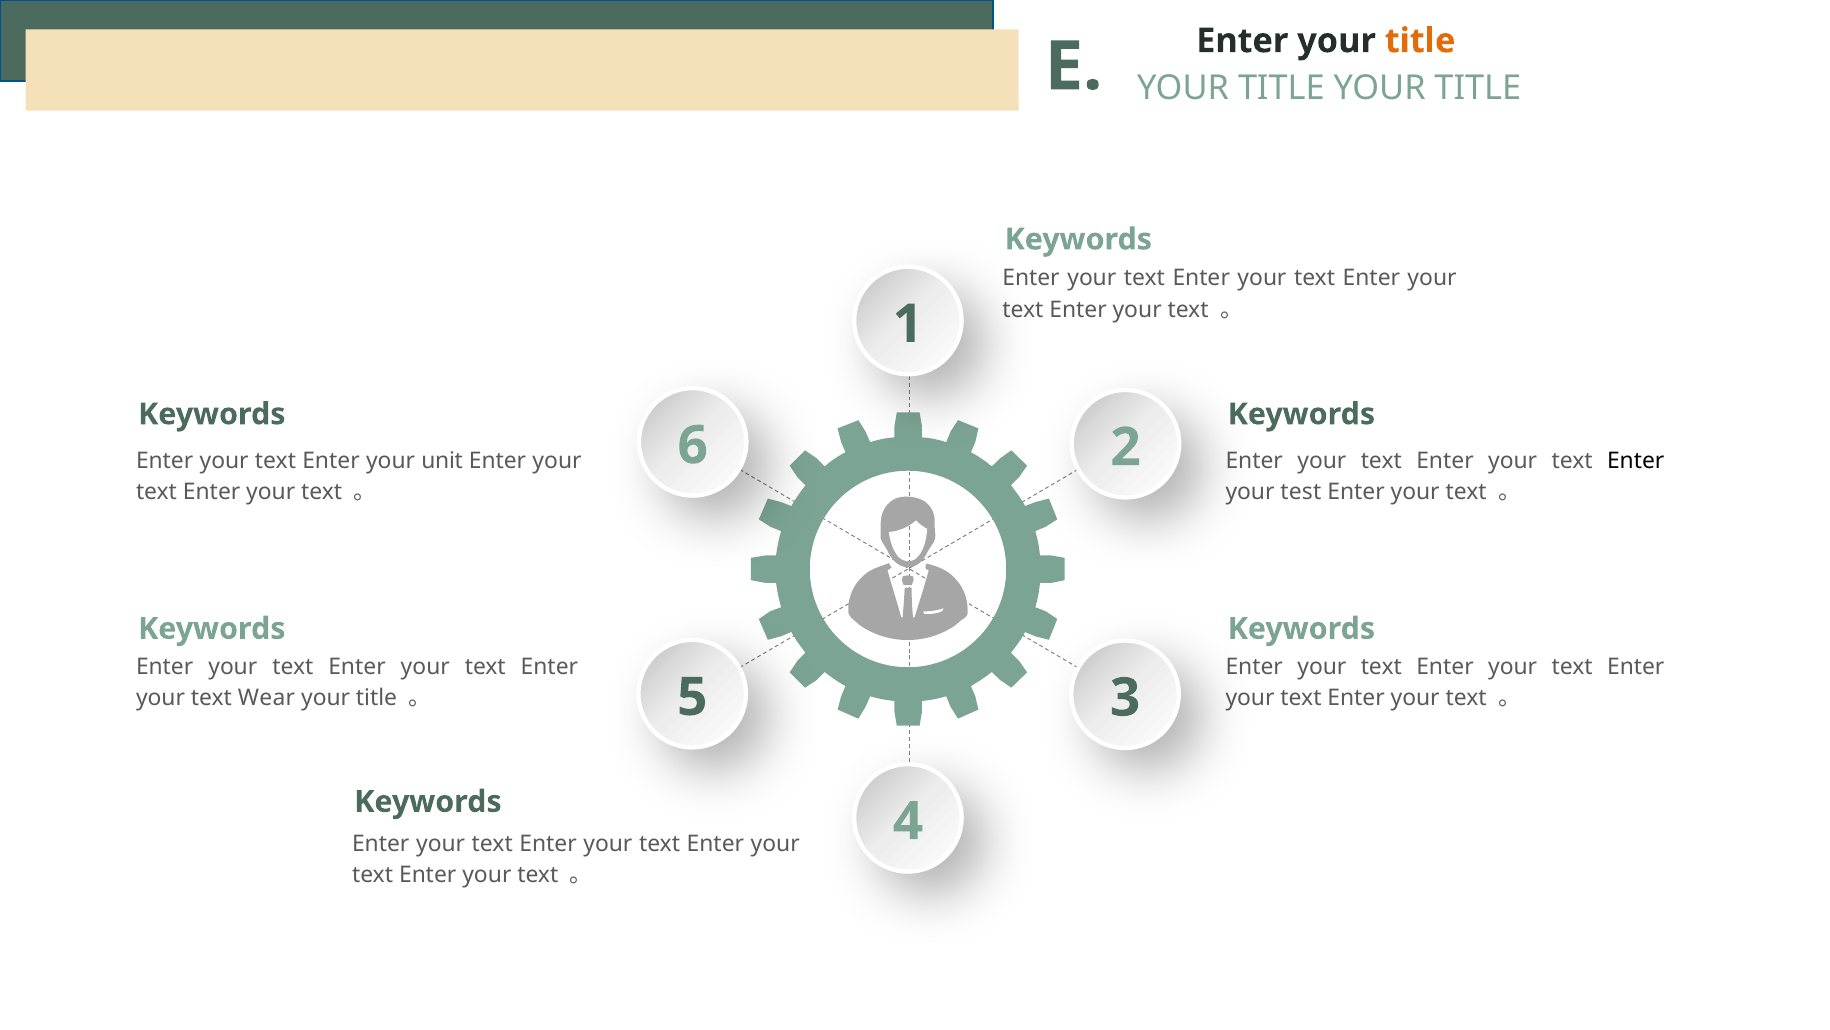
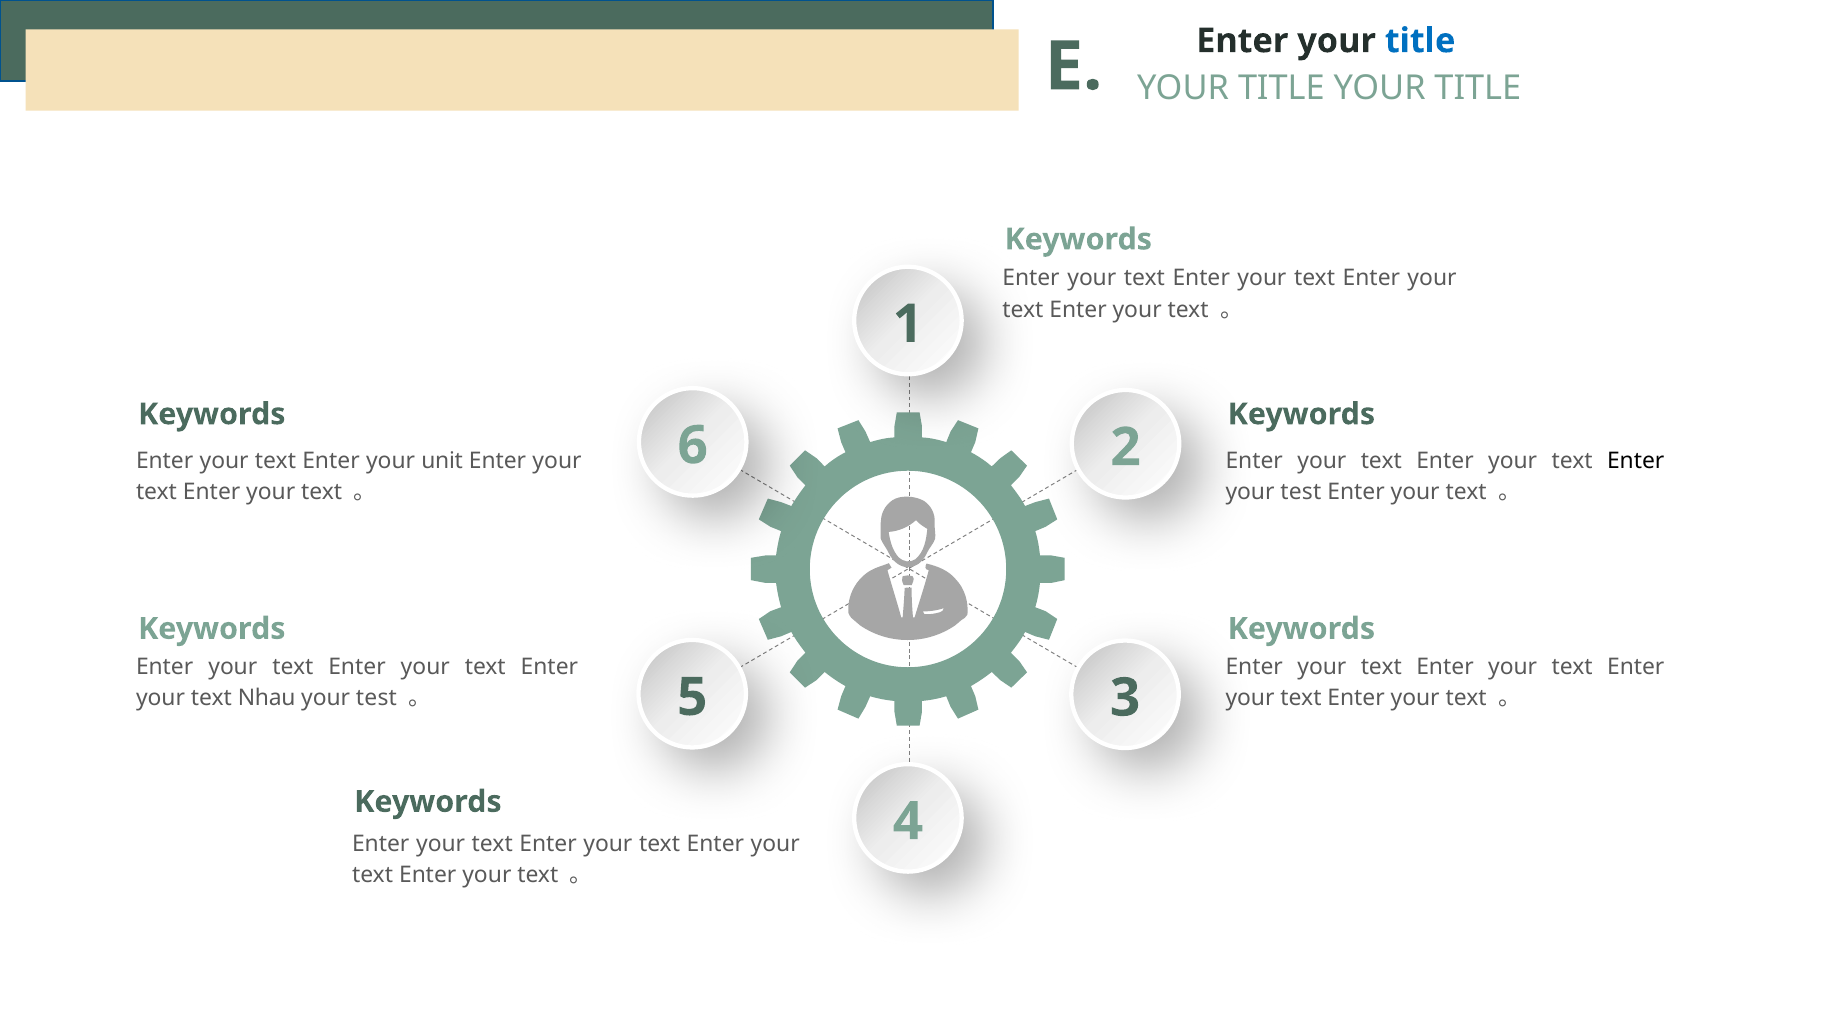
title colour: orange -> blue (1420, 41)
Wear: Wear -> Nhau (267, 697)
title: title -> test (376, 697)
